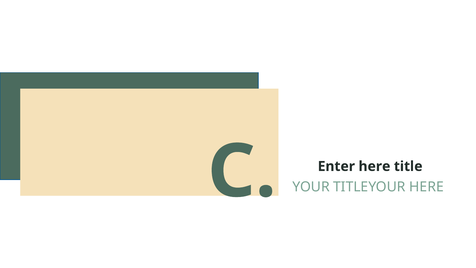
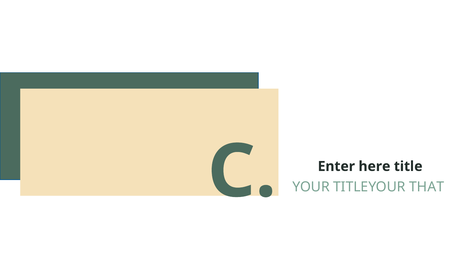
TITLEYOUR HERE: HERE -> THAT (427, 187)
